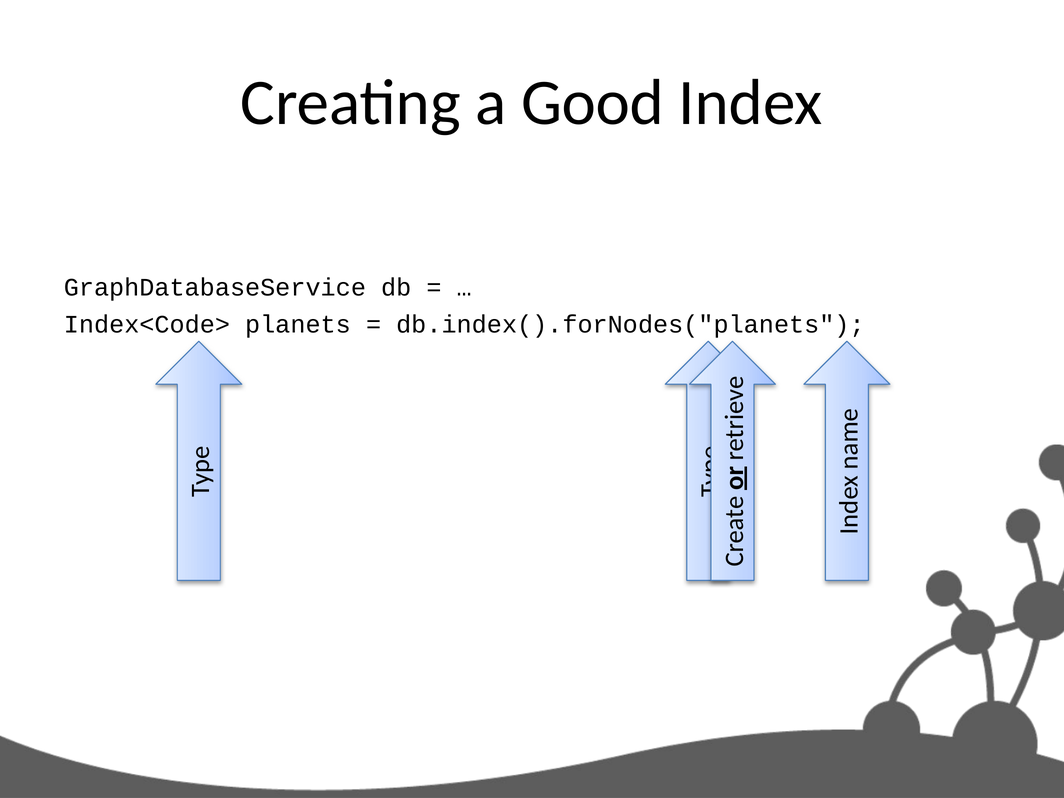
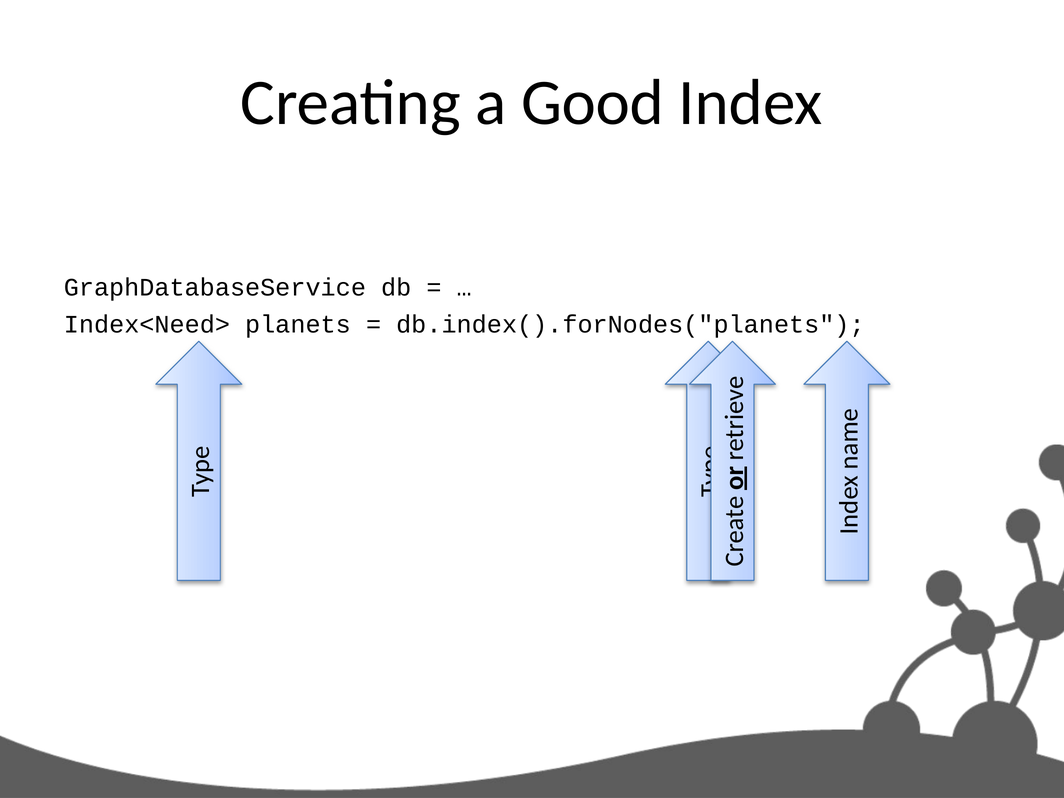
Index<Code>: Index<Code> -> Index<Need> (147, 324)
